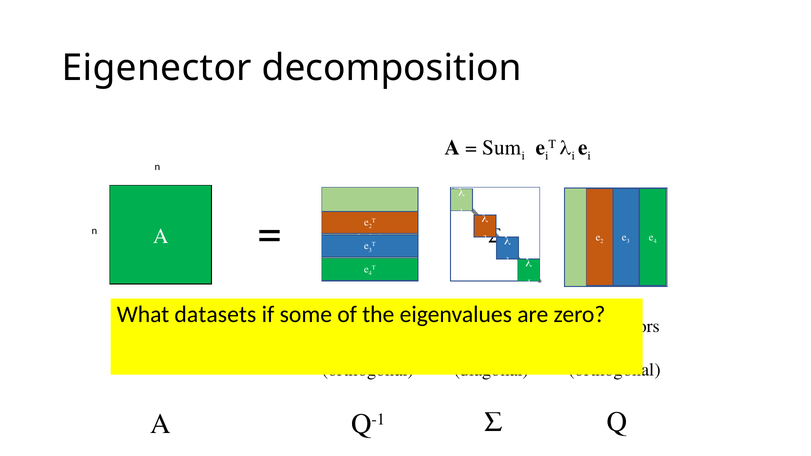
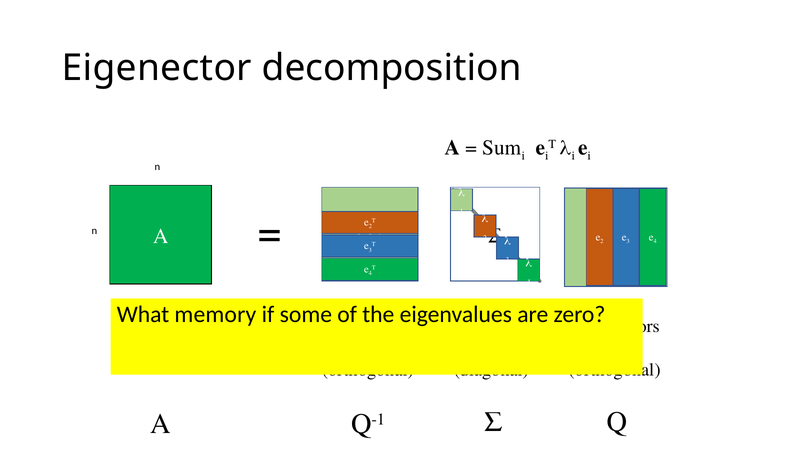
datasets: datasets -> memory (215, 314)
